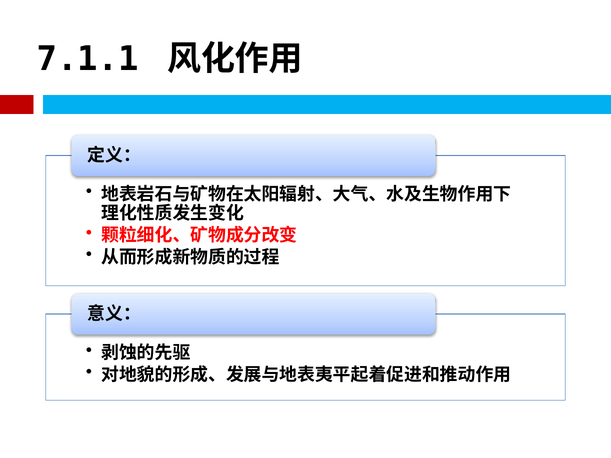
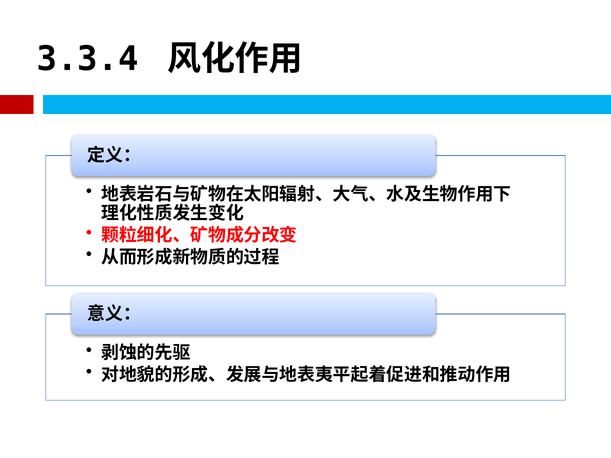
7.1.1: 7.1.1 -> 3.3.4 (88, 59)
